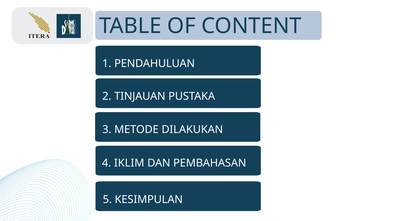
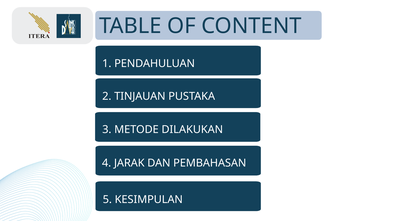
IKLIM: IKLIM -> JARAK (129, 164)
